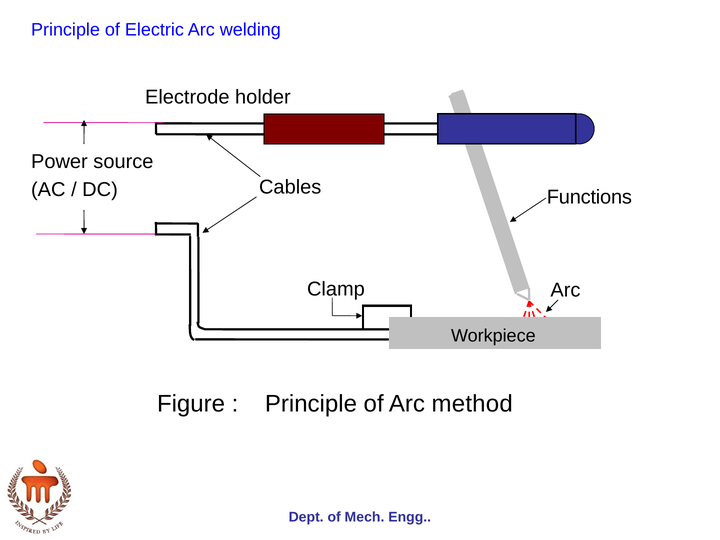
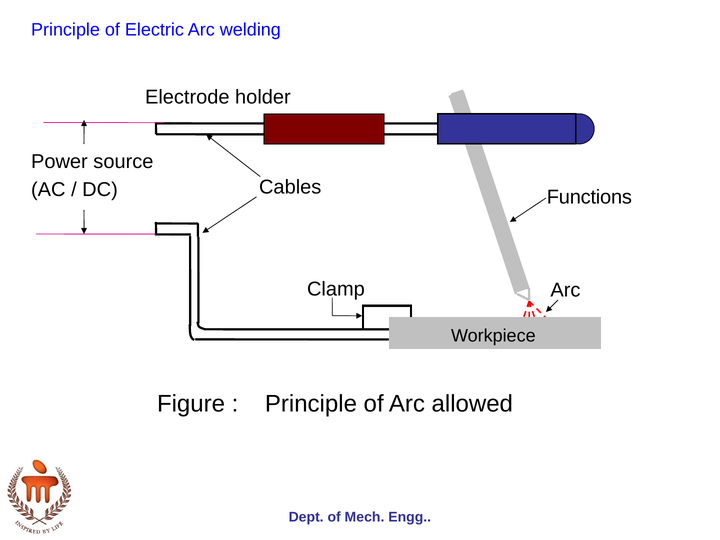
method: method -> allowed (472, 404)
